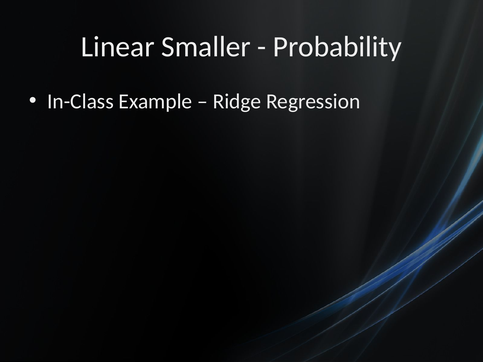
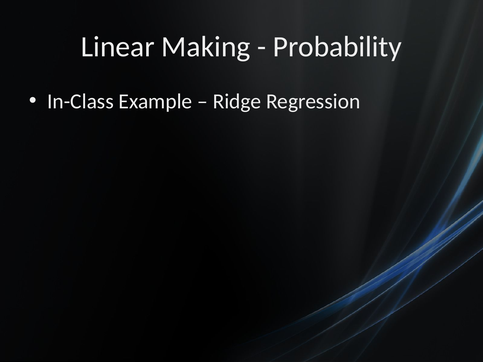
Smaller: Smaller -> Making (206, 47)
